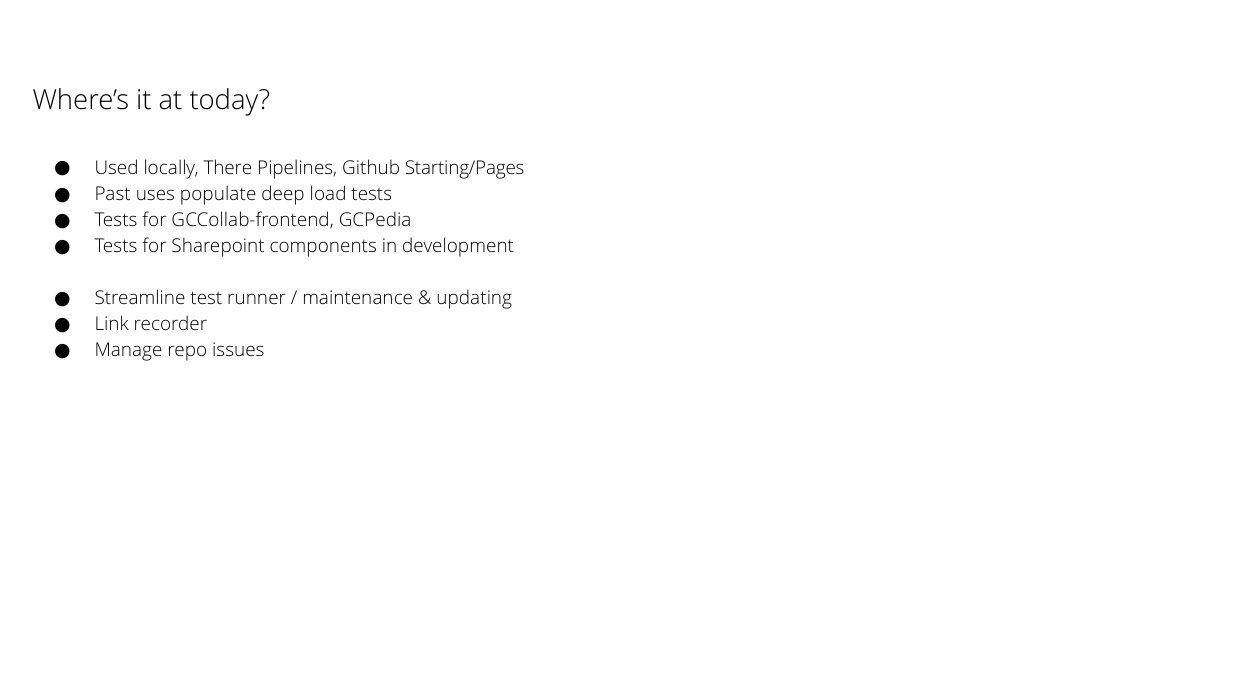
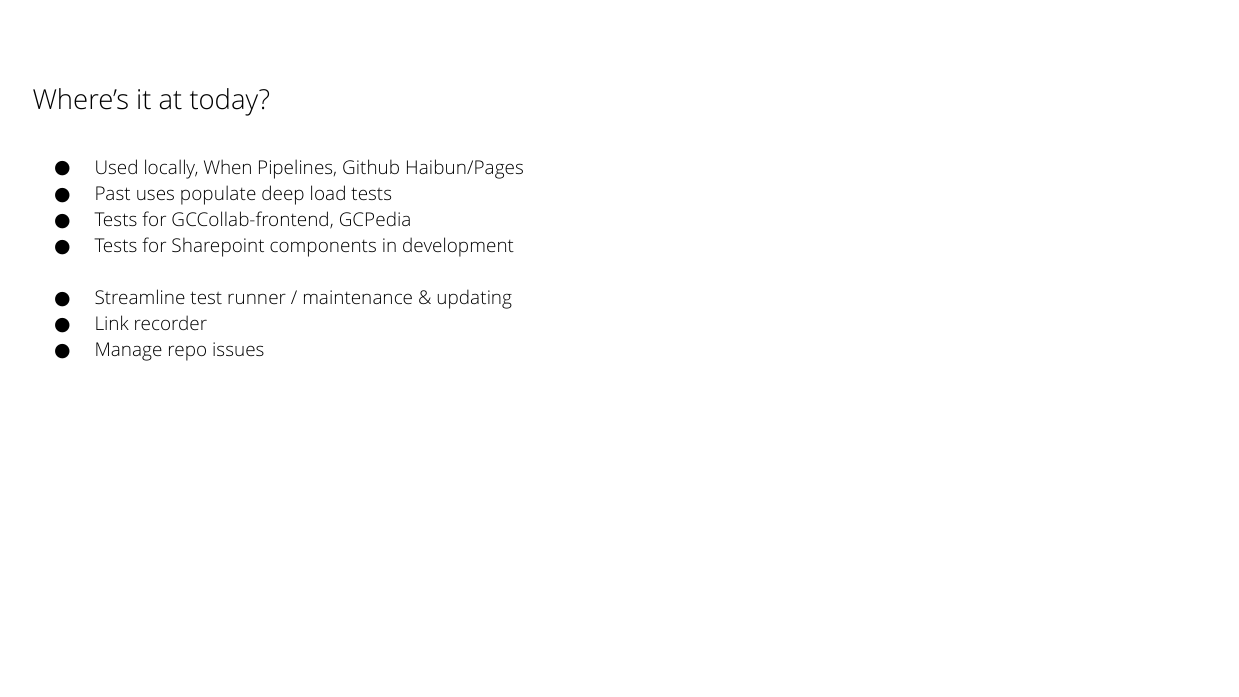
There: There -> When (228, 168)
Starting/Pages: Starting/Pages -> Haibun/Pages (465, 168)
